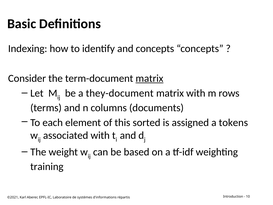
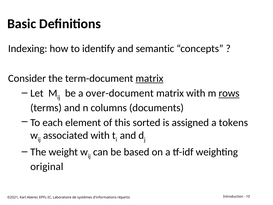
and concepts: concepts -> semantic (155, 49)
they-document: they-document -> over-document (120, 93)
rows underline: none -> present (229, 93)
training: training -> original (47, 166)
